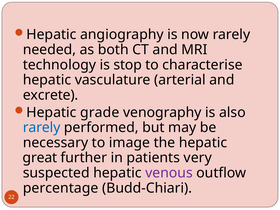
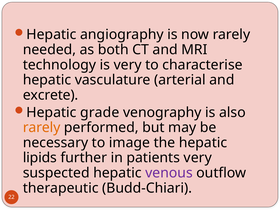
is stop: stop -> very (128, 65)
rarely colour: blue -> orange (42, 128)
great: great -> lipids (40, 158)
percentage: percentage -> therapeutic (61, 188)
